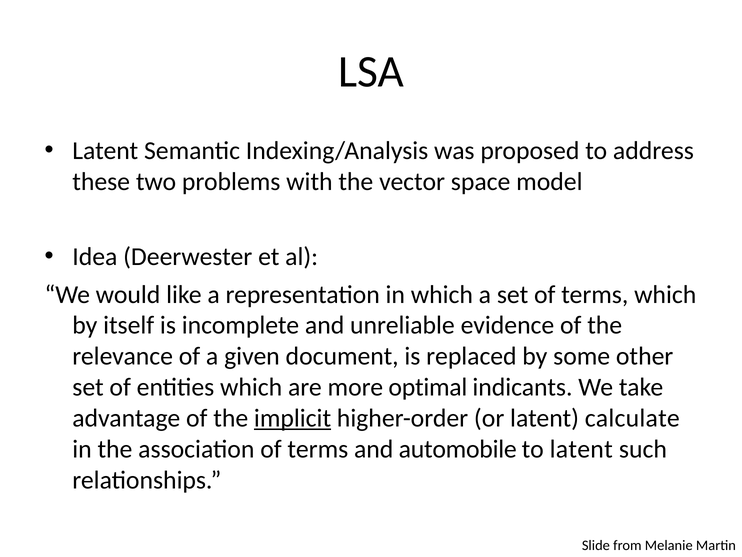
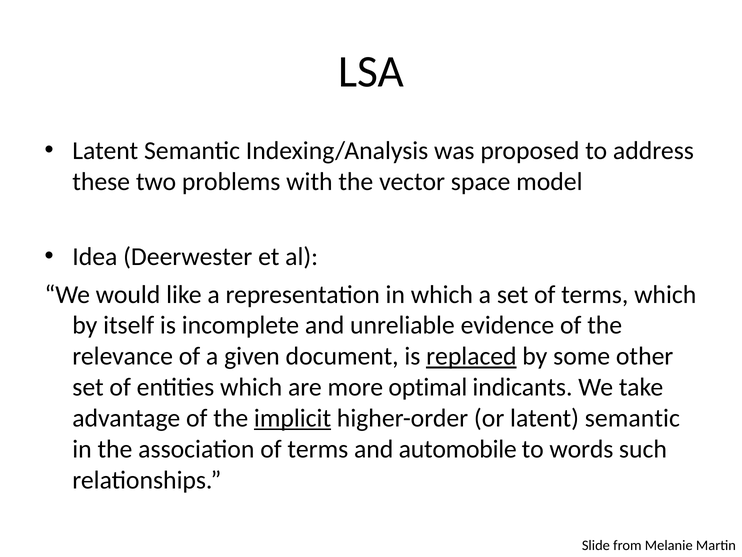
replaced underline: none -> present (471, 356)
or latent calculate: calculate -> semantic (632, 418)
to latent: latent -> words (581, 449)
